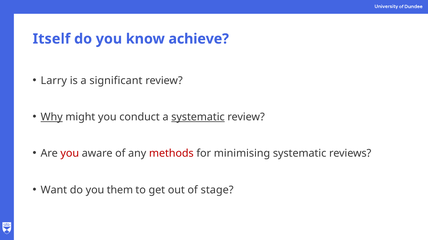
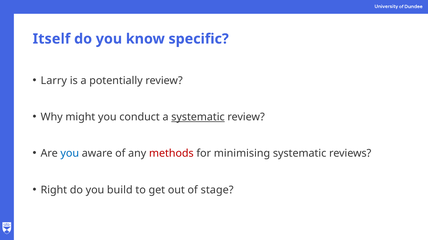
achieve: achieve -> specific (199, 39)
significant: significant -> potentially (116, 81)
Why underline: present -> none (52, 117)
you colour: red -> blue (70, 154)
Want: Want -> Right (54, 190)
them: them -> build (120, 190)
